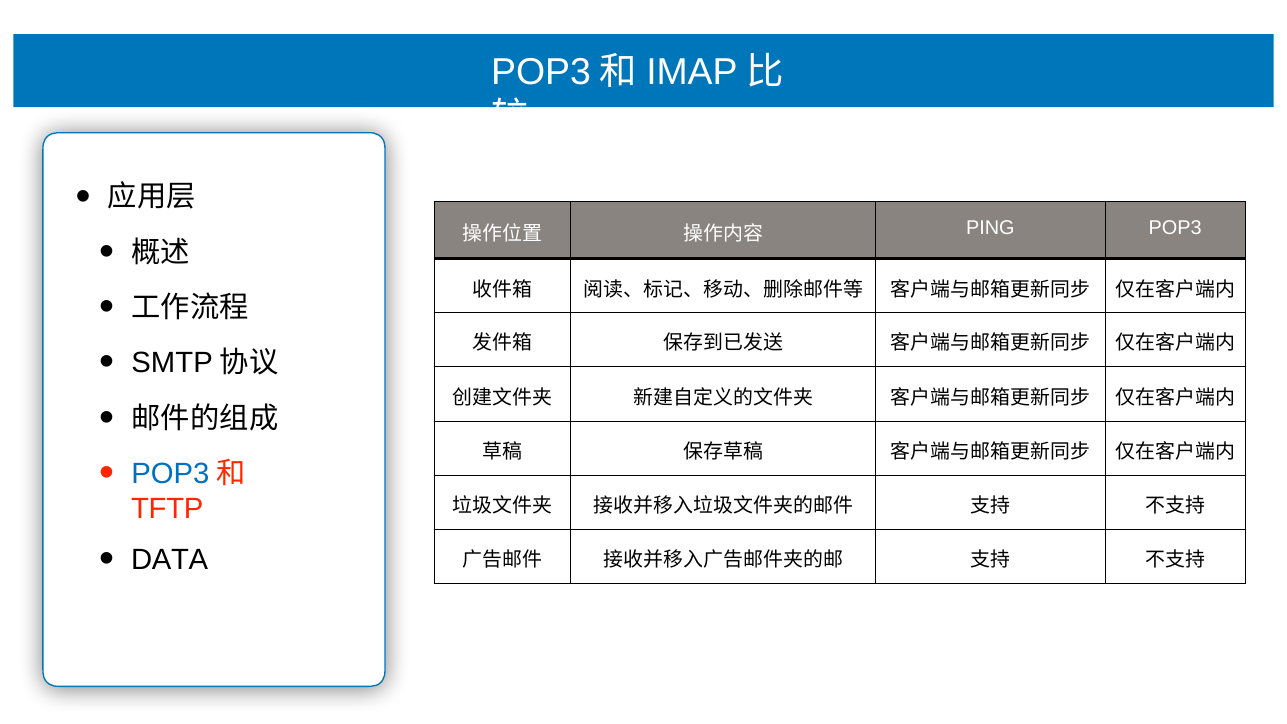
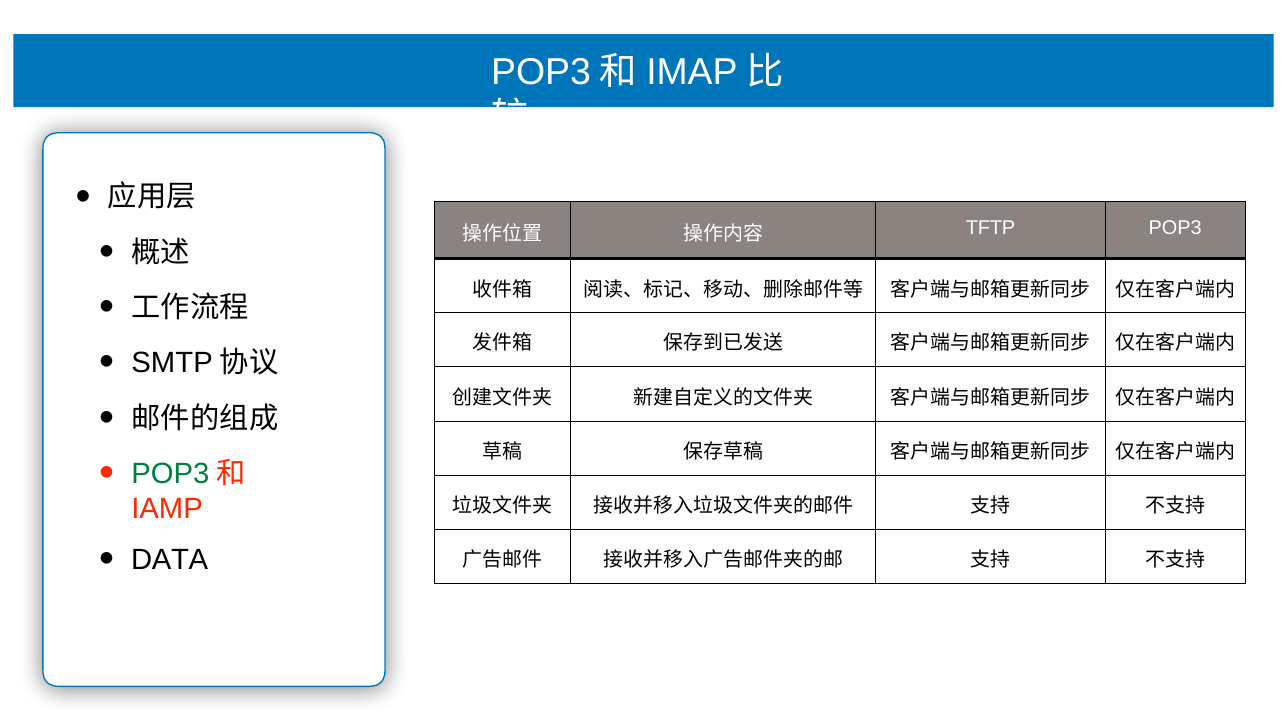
PING: PING -> TFTP (990, 228)
POP3 colour: blue -> green (170, 474)
TFTP: TFTP -> IAMP (167, 509)
